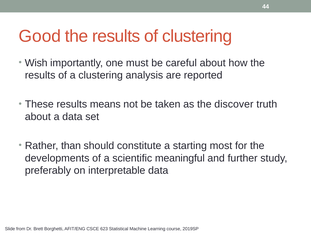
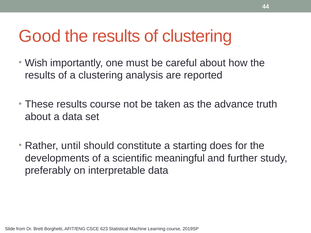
results means: means -> course (105, 104)
discover: discover -> advance (234, 104)
than: than -> until (71, 146)
most: most -> does (221, 146)
